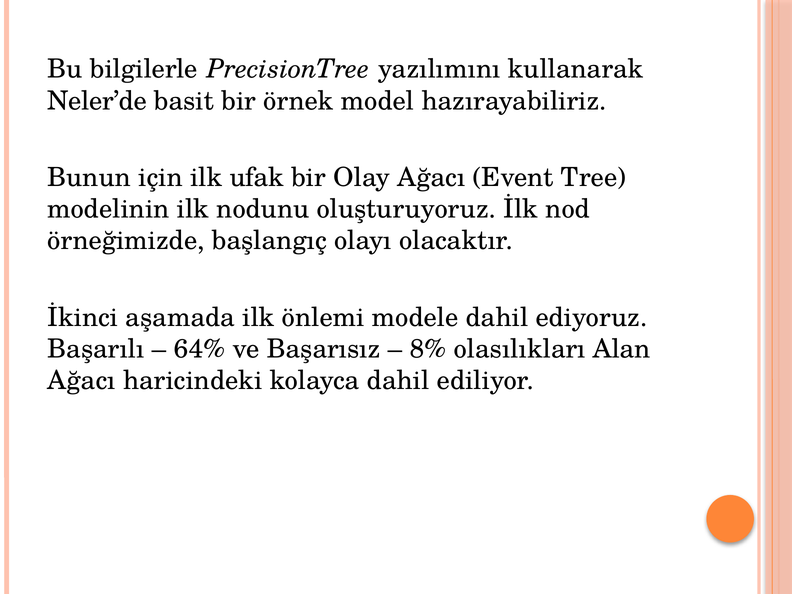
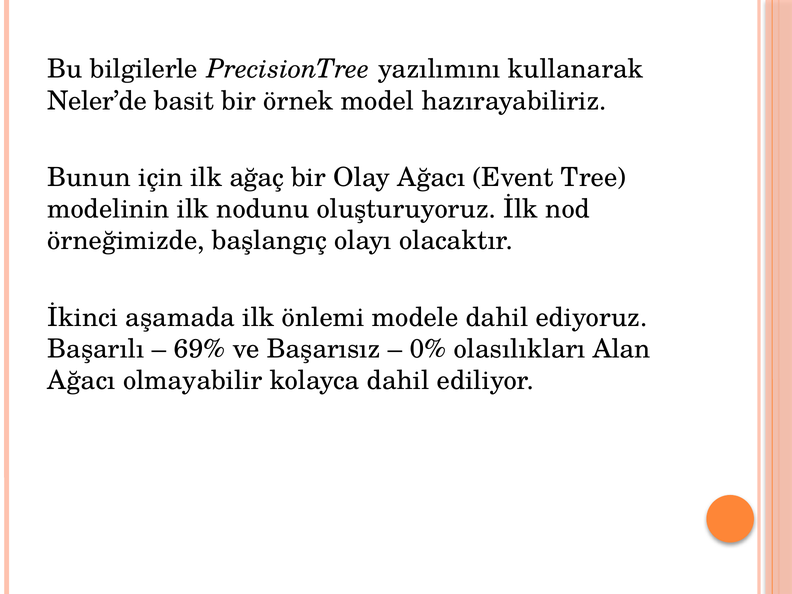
ufak: ufak -> ağaç (257, 177)
64%: 64% -> 69% (200, 349)
8%: 8% -> 0% (428, 349)
haricindeki: haricindeki -> olmayabilir (193, 381)
